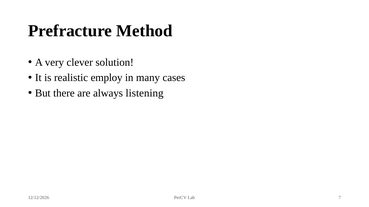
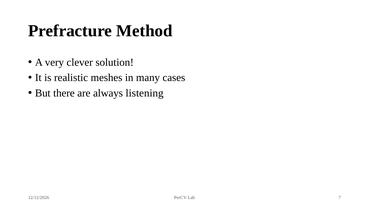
employ: employ -> meshes (107, 78)
